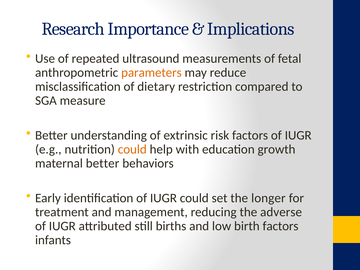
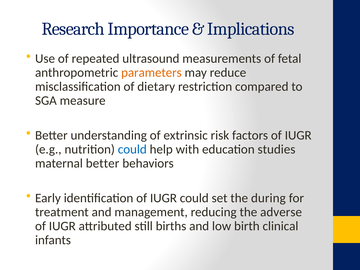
could colour: orange -> blue (132, 149)
growth: growth -> studies (276, 149)
longer: longer -> during (268, 198)
birth factors: factors -> clinical (280, 226)
